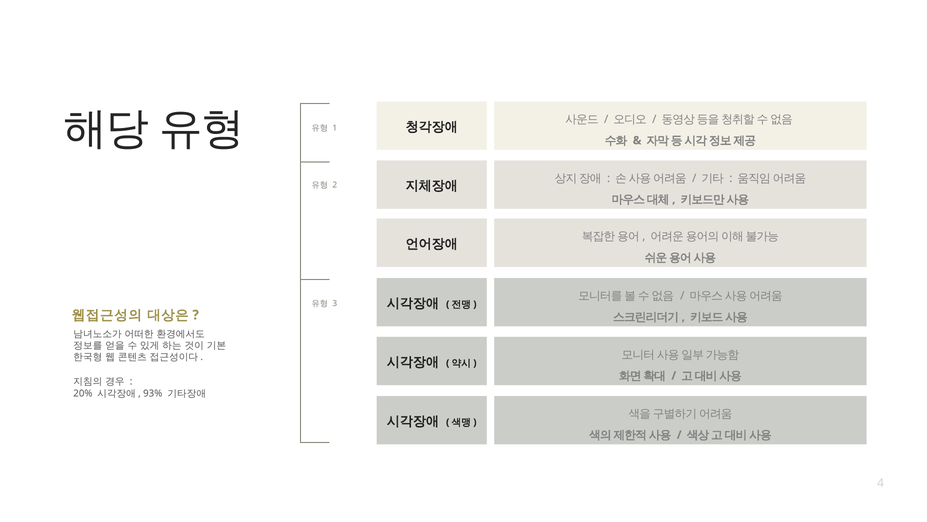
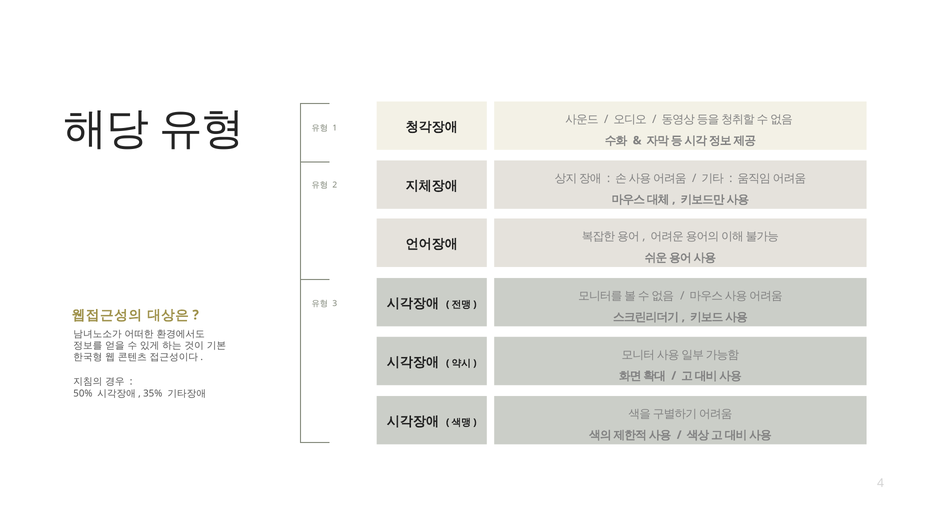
20%: 20% -> 50% (83, 393)
93%: 93% -> 35% (153, 393)
